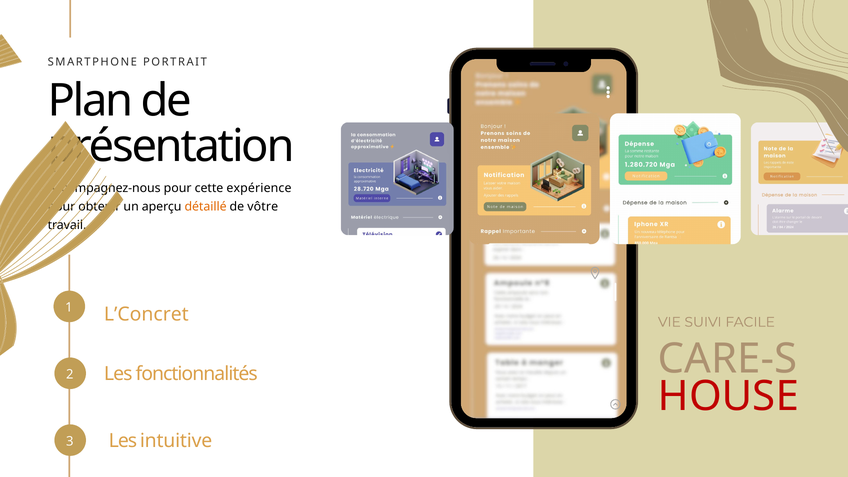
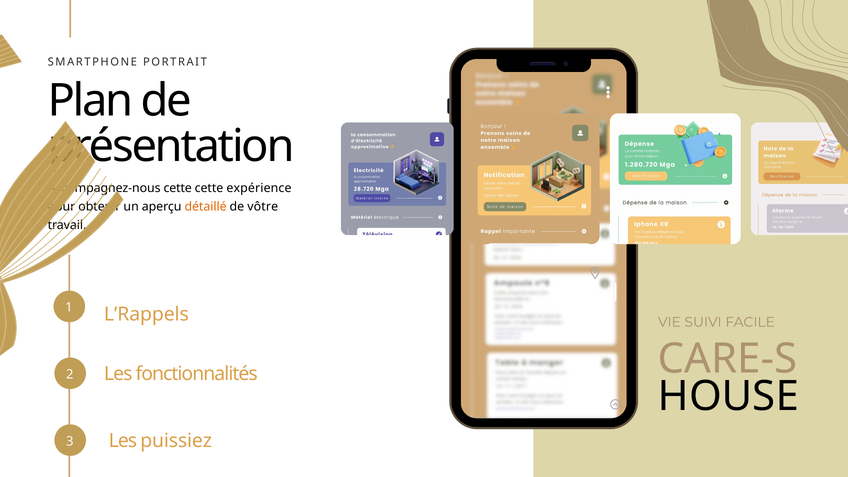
pour: pour -> cette (178, 188)
L’Concret: L’Concret -> L’Rappels (146, 314)
HOUSE colour: red -> black (728, 396)
intuitive: intuitive -> puissiez (176, 441)
